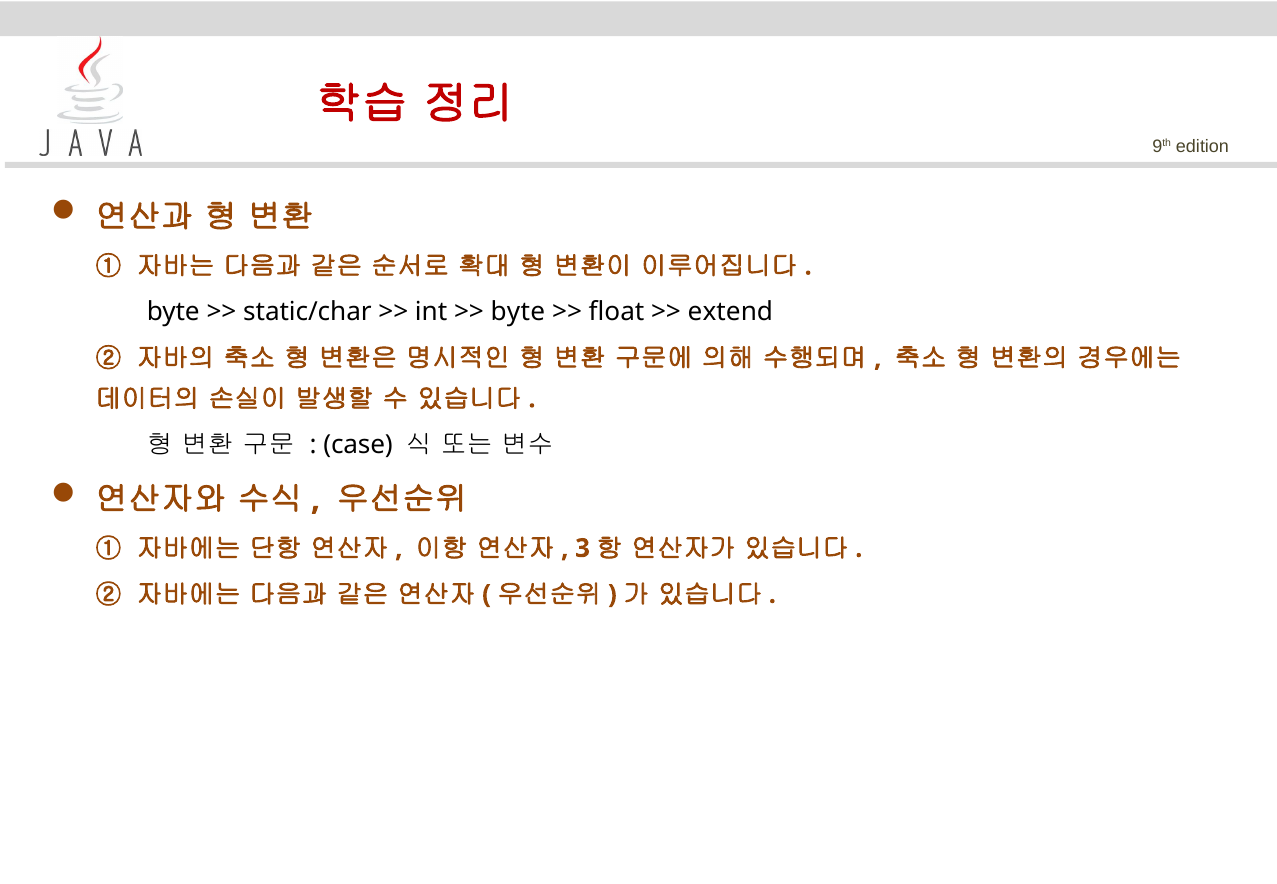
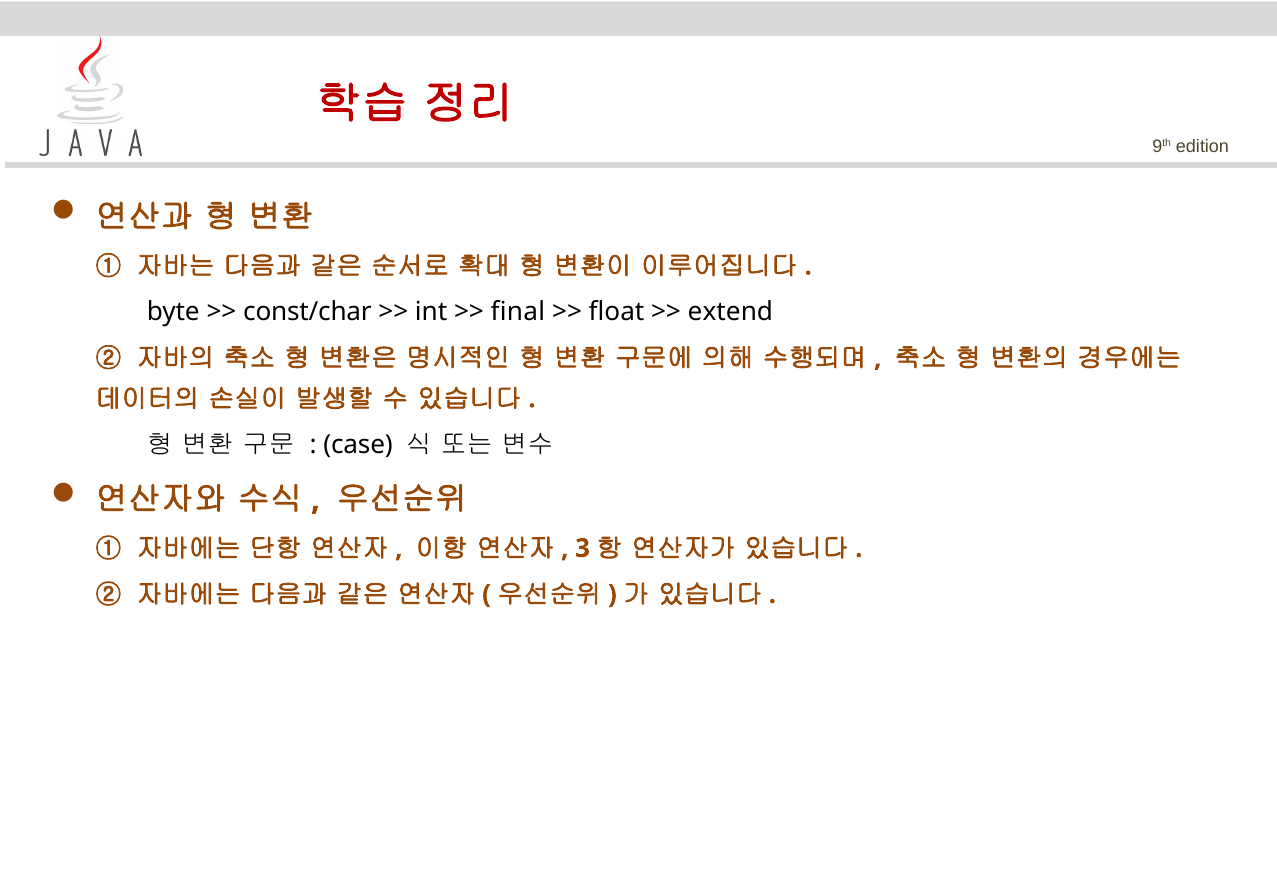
static/char: static/char -> const/char (307, 312)
byte: byte -> final (518, 312)
